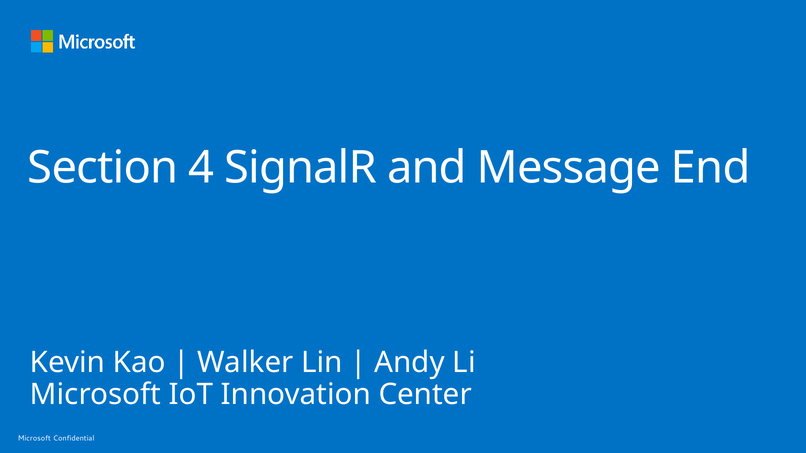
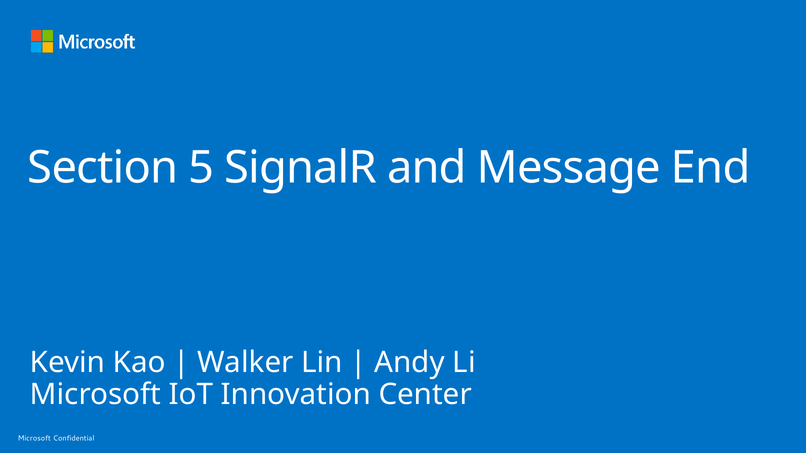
4: 4 -> 5 (201, 168)
